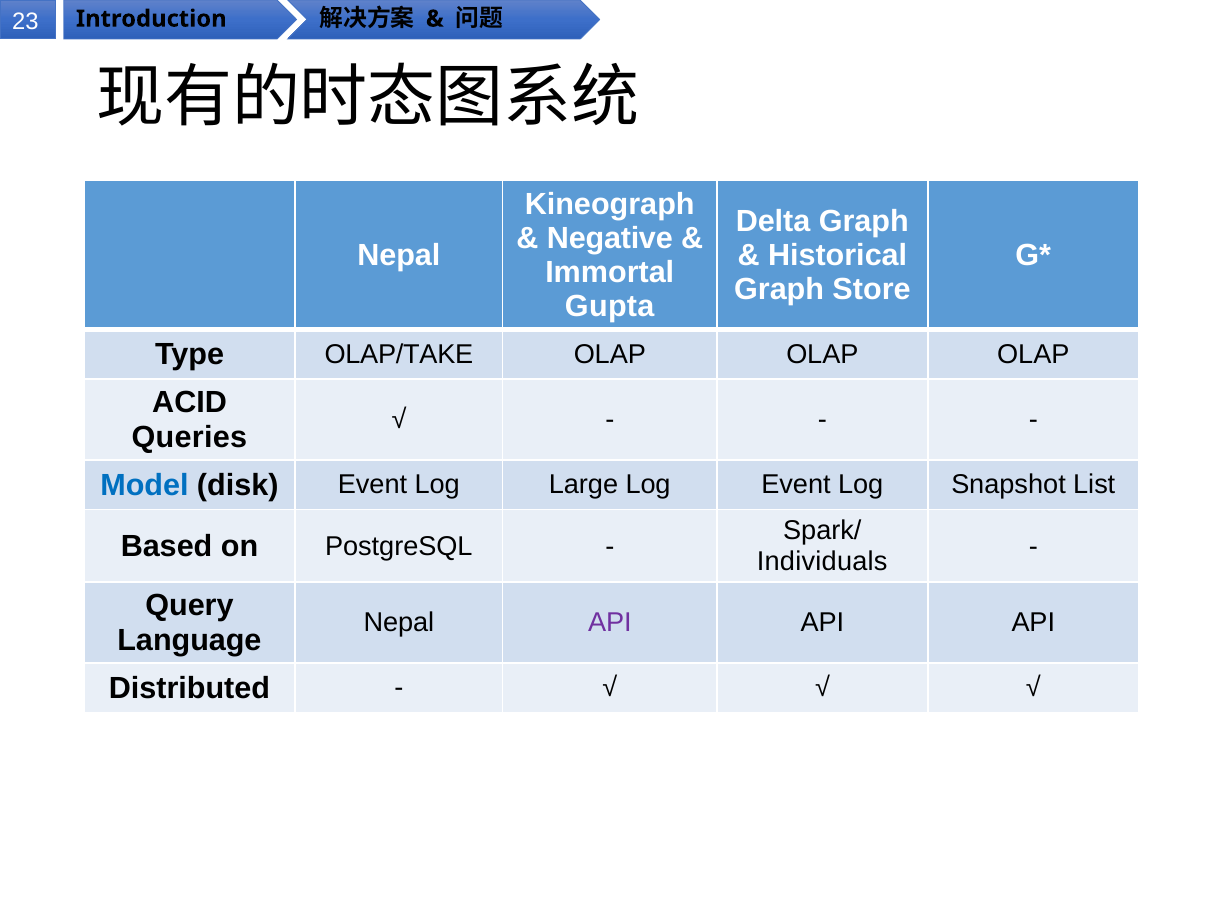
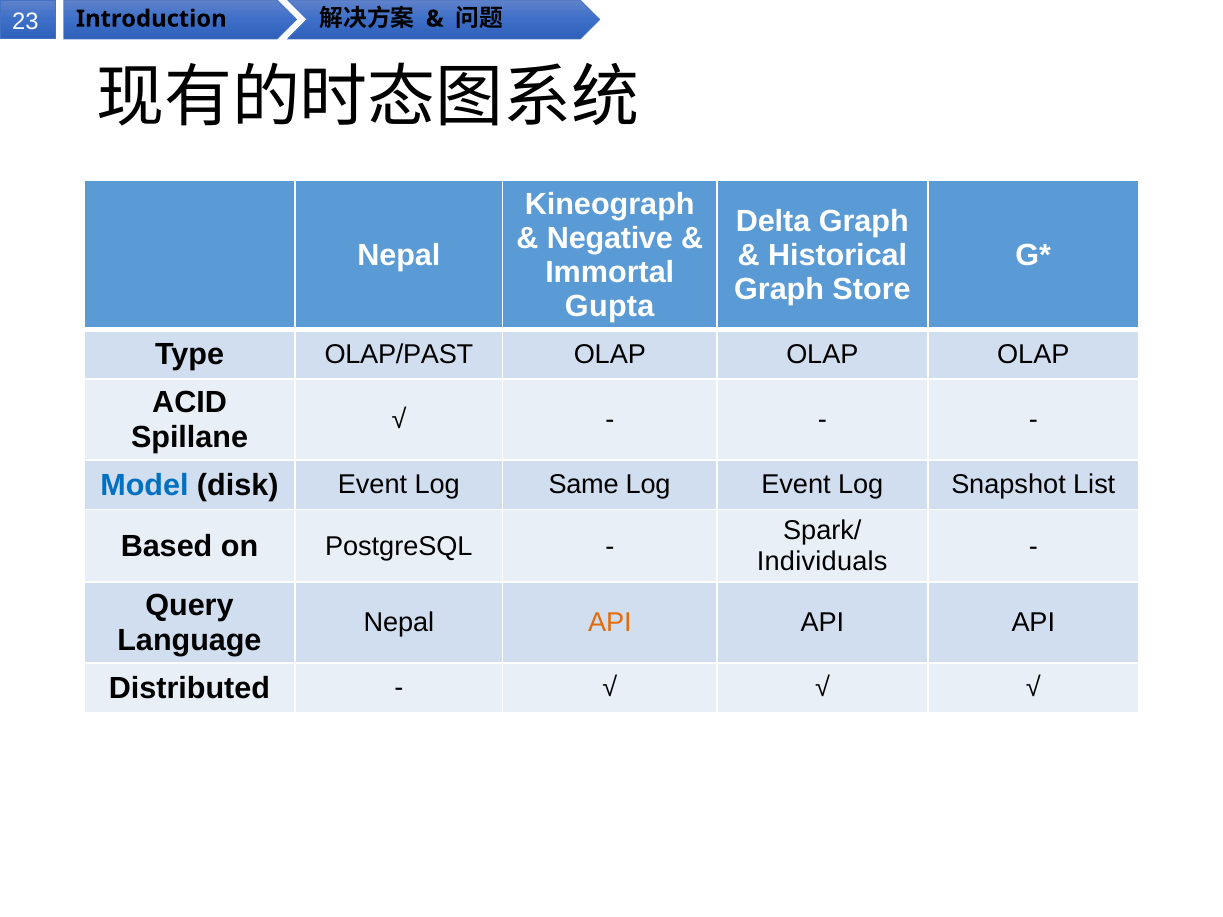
OLAP/TAKE: OLAP/TAKE -> OLAP/PAST (399, 355)
Queries: Queries -> Spillane (190, 437)
Large: Large -> Same (584, 485)
API colour: purple -> orange (610, 623)
